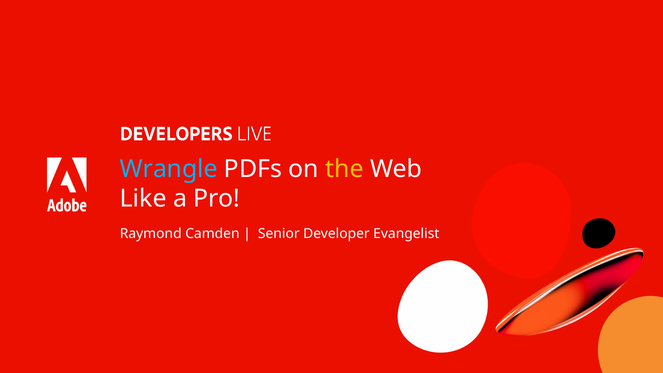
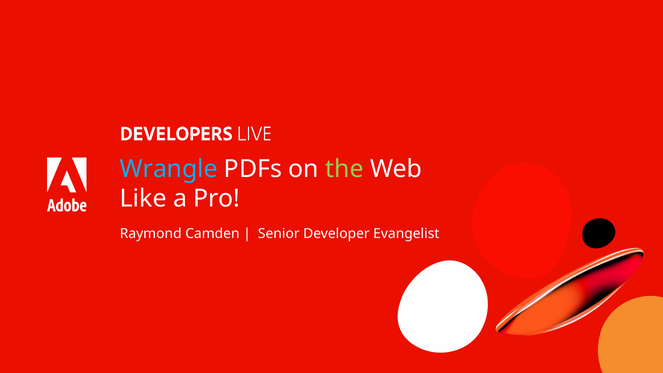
the colour: yellow -> light green (344, 169)
